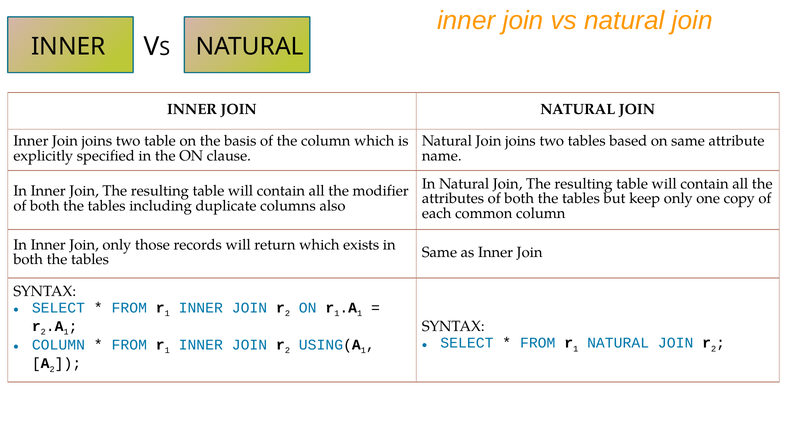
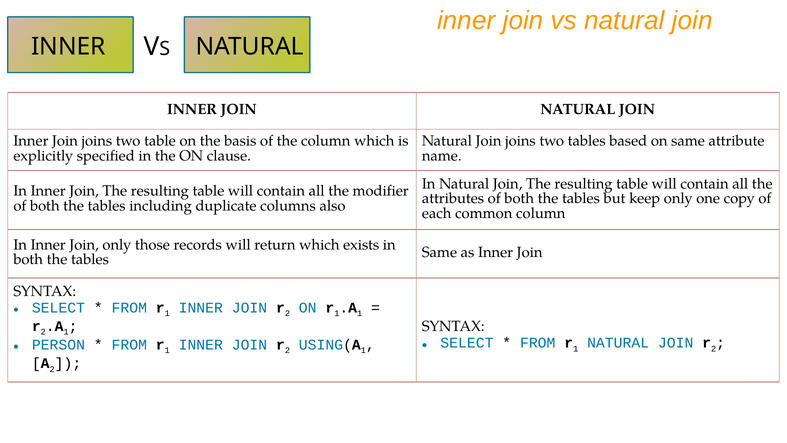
COLUMN: COLUMN -> PERSON (58, 345)
